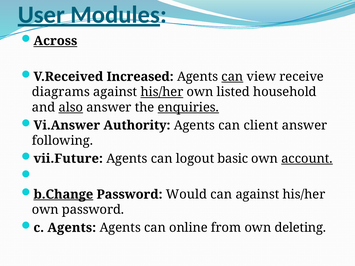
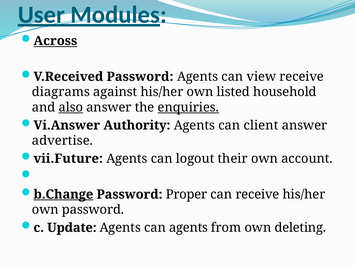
V.Received Increased: Increased -> Password (140, 77)
can underline: present -> none (232, 77)
his/her underline: present -> none (162, 92)
following: following -> advertise (62, 141)
basic: basic -> their (233, 159)
account underline: present -> none (307, 159)
Would: Would -> Proper (187, 195)
can against: against -> receive (257, 195)
c Agents: Agents -> Update (72, 228)
can online: online -> agents (188, 228)
